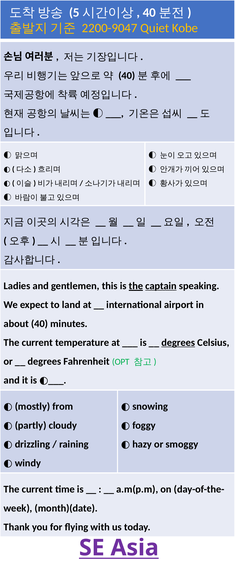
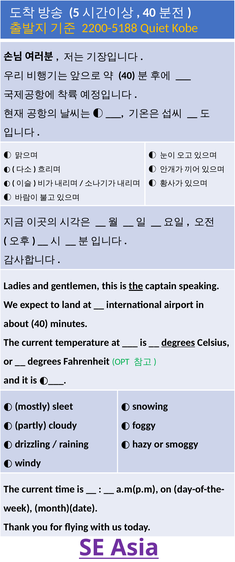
2200-9047: 2200-9047 -> 2200-5188 (110, 28)
captain underline: present -> none (161, 286)
from: from -> sleet (63, 407)
